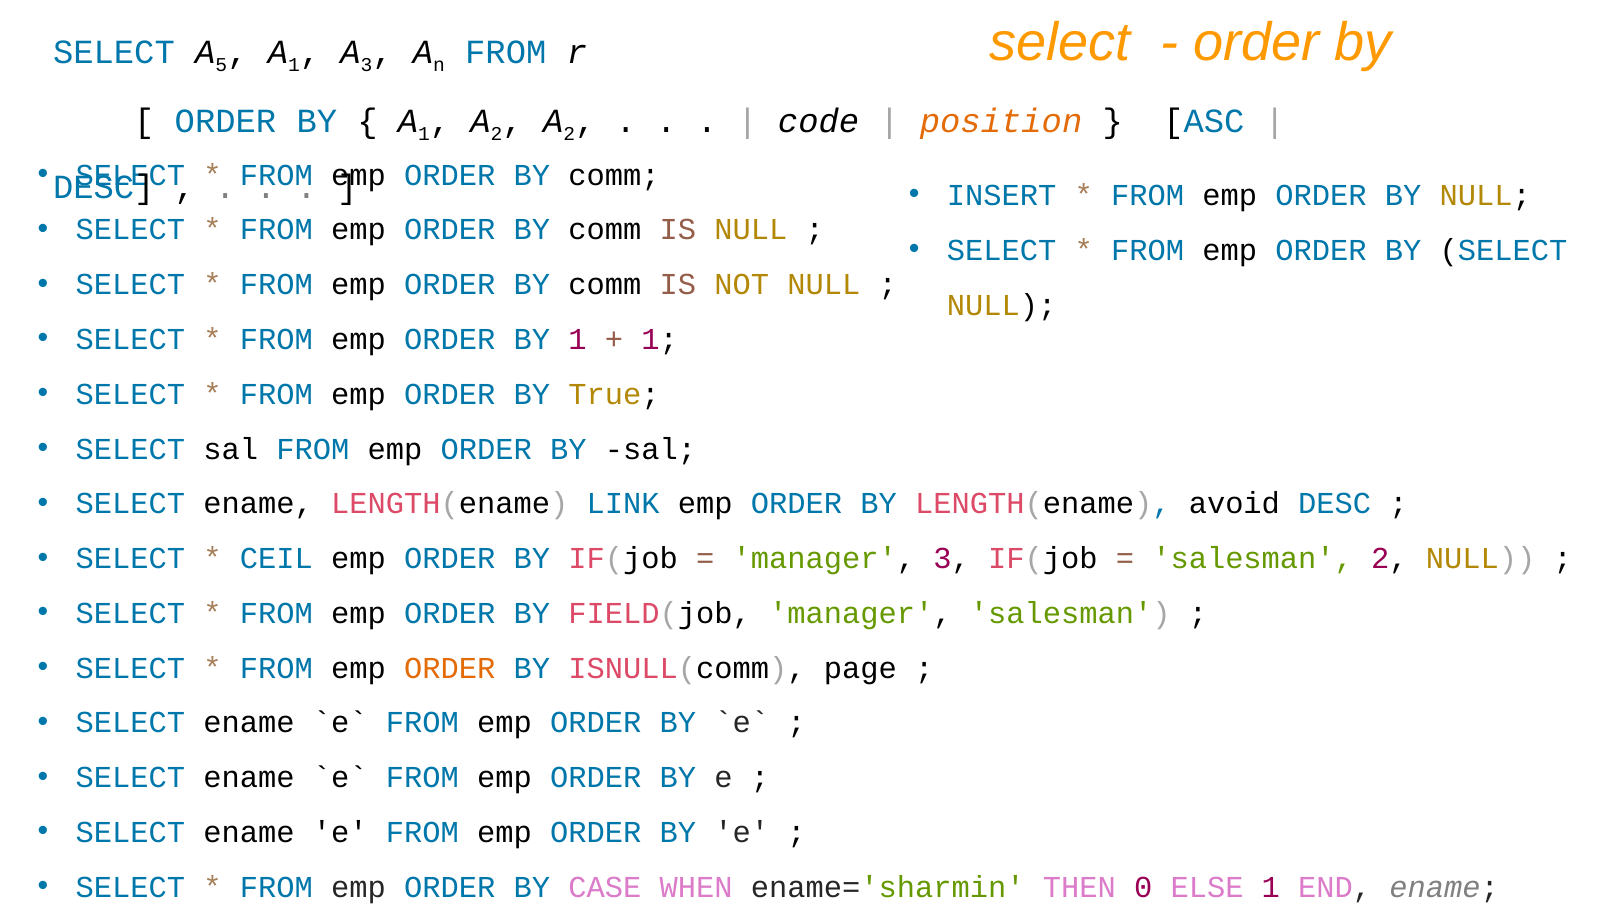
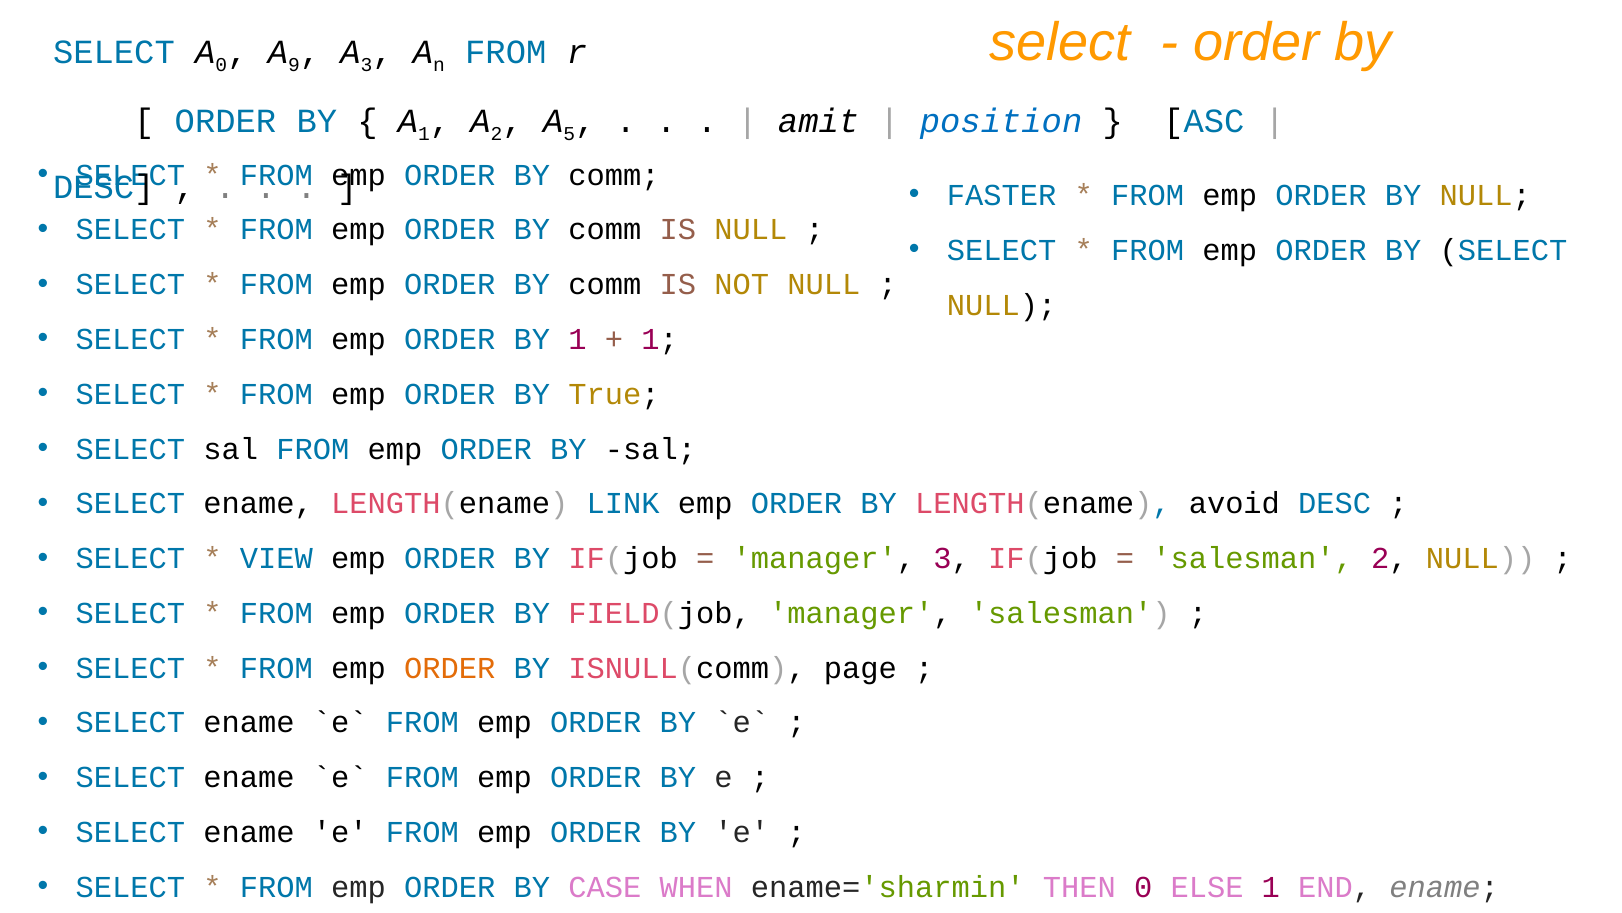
5: 5 -> 0 (221, 65)
1: 1 -> 9 (294, 65)
2: 2 -> 5 (569, 134)
code: code -> amit (819, 121)
position colour: orange -> blue (1001, 121)
INSERT: INSERT -> FASTER (1002, 195)
CEIL: CEIL -> VIEW (276, 558)
